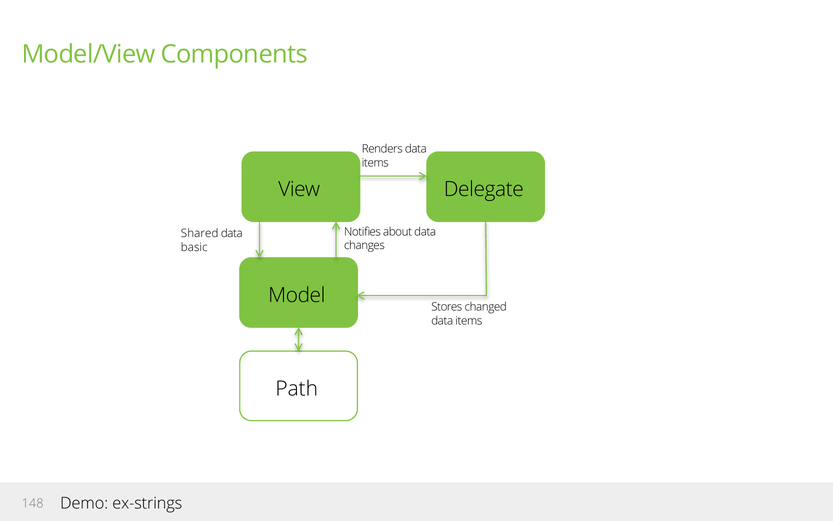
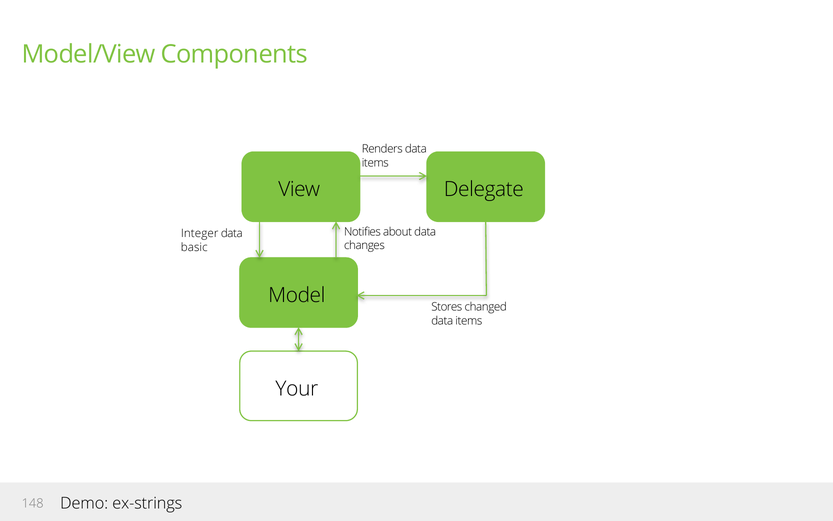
Shared: Shared -> Integer (200, 233)
Path: Path -> Your (297, 388)
